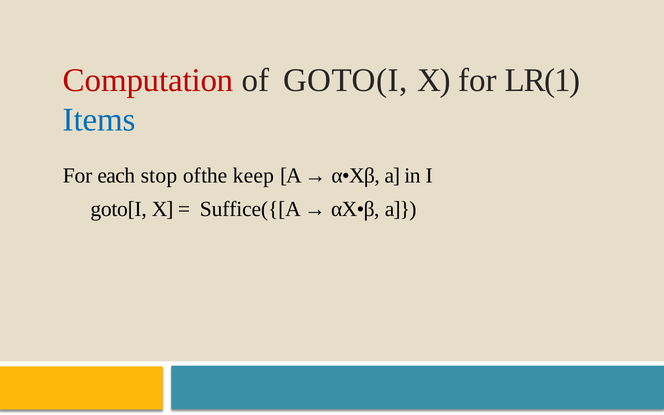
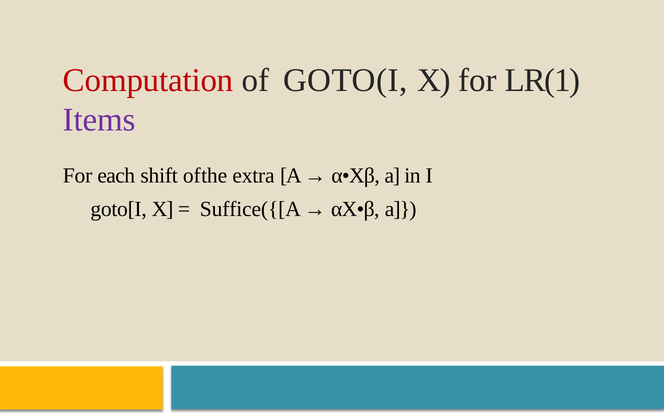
Items colour: blue -> purple (99, 120)
stop: stop -> shift (159, 176)
keep: keep -> extra (254, 176)
